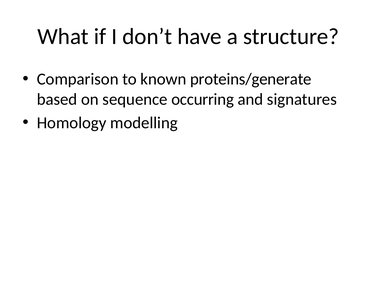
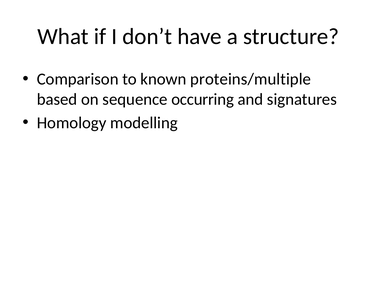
proteins/generate: proteins/generate -> proteins/multiple (251, 79)
